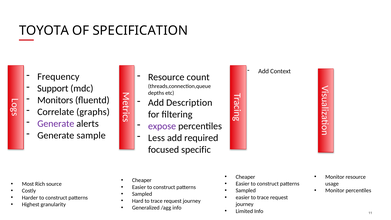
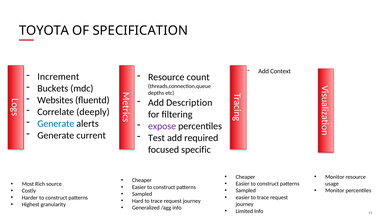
Frequency: Frequency -> Increment (58, 77)
Support: Support -> Buckets (53, 88)
Monitors: Monitors -> Websites (55, 100)
graphs: graphs -> deeply (93, 112)
Generate colour: purple -> blue (56, 124)
sample: sample -> current (91, 135)
Less: Less -> Test (156, 138)
